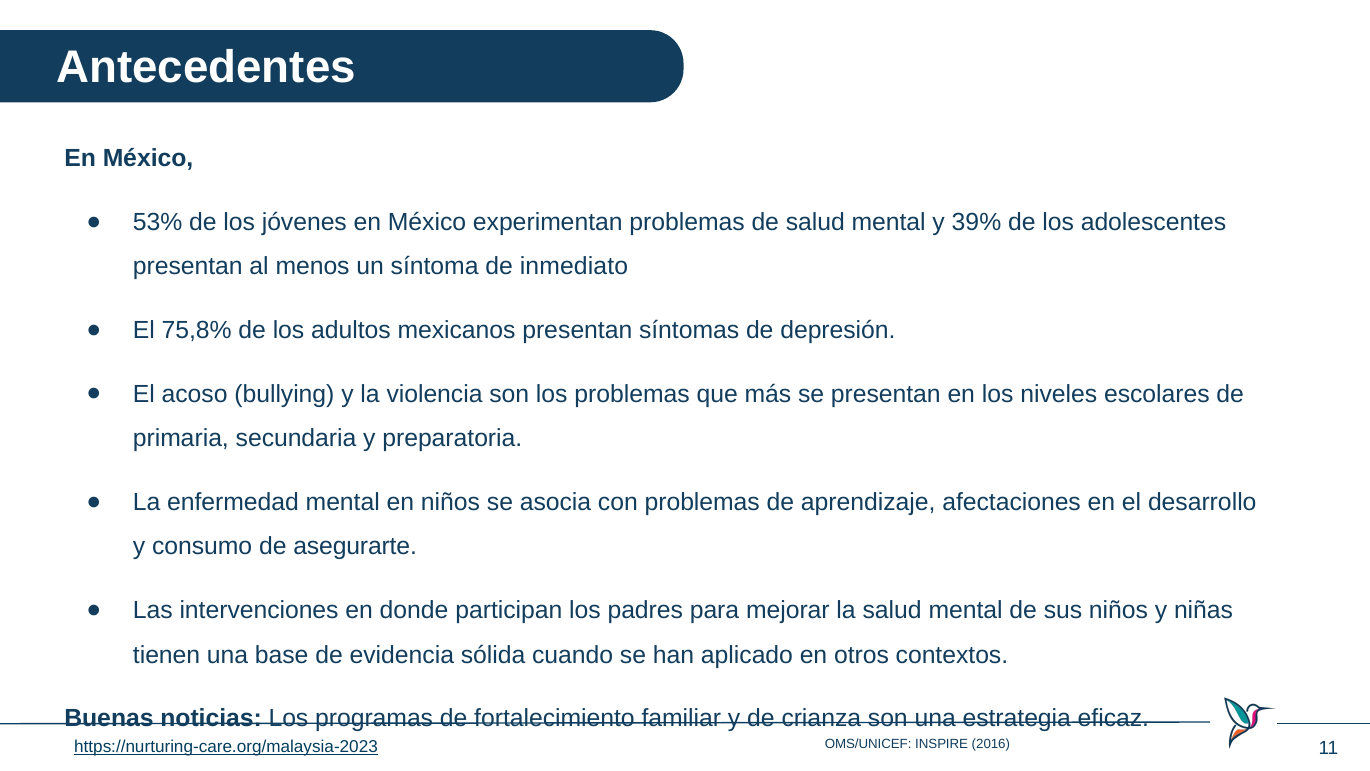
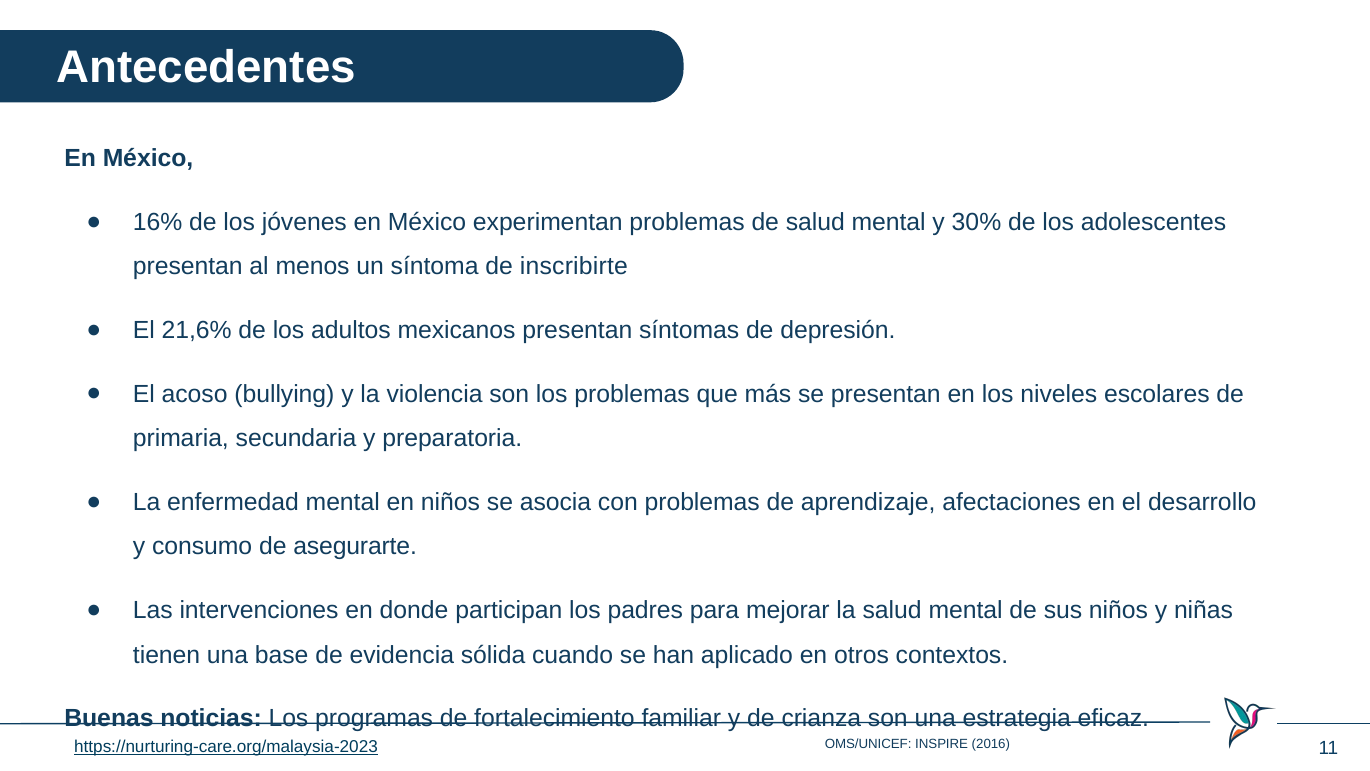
53%: 53% -> 16% (158, 222)
39%: 39% -> 30% (976, 222)
inmediato: inmediato -> inscribirte (574, 267)
75,8%: 75,8% -> 21,6% (197, 330)
